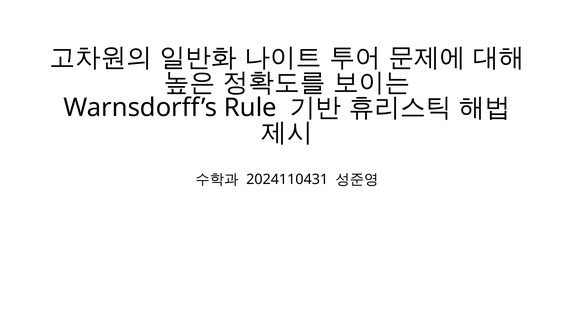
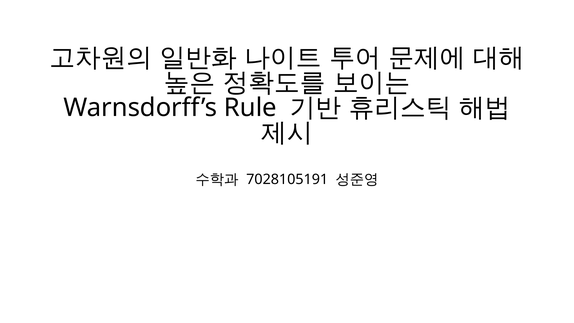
2024110431: 2024110431 -> 7028105191 (287, 179)
